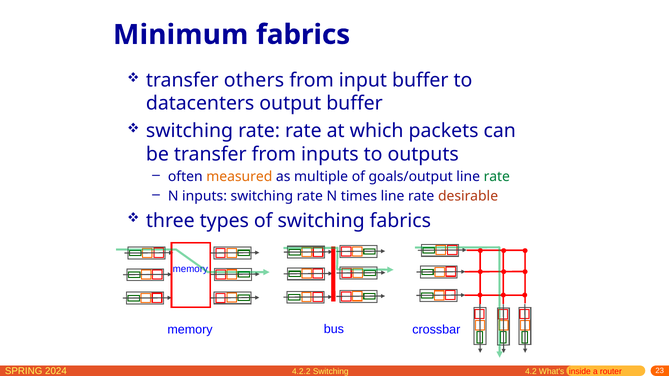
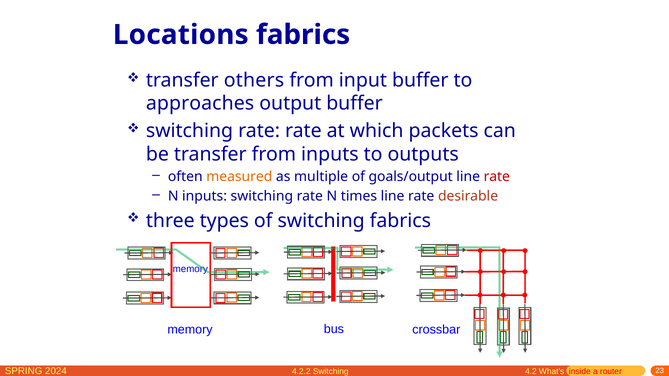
Minimum: Minimum -> Locations (181, 35)
datacenters: datacenters -> approaches (200, 104)
rate colour: green -> red (497, 177)
